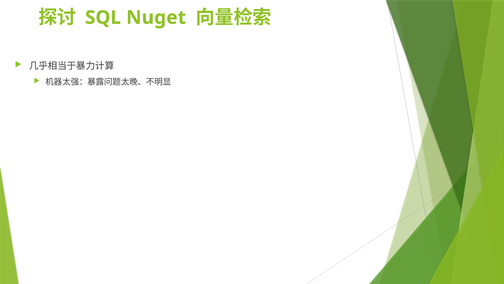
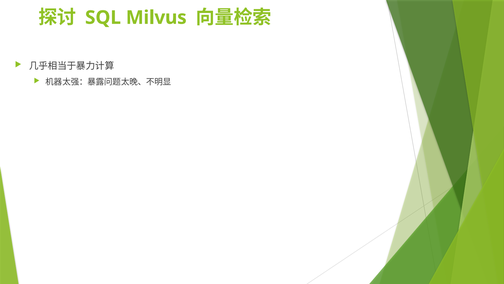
Nuget: Nuget -> Milvus (156, 18)
